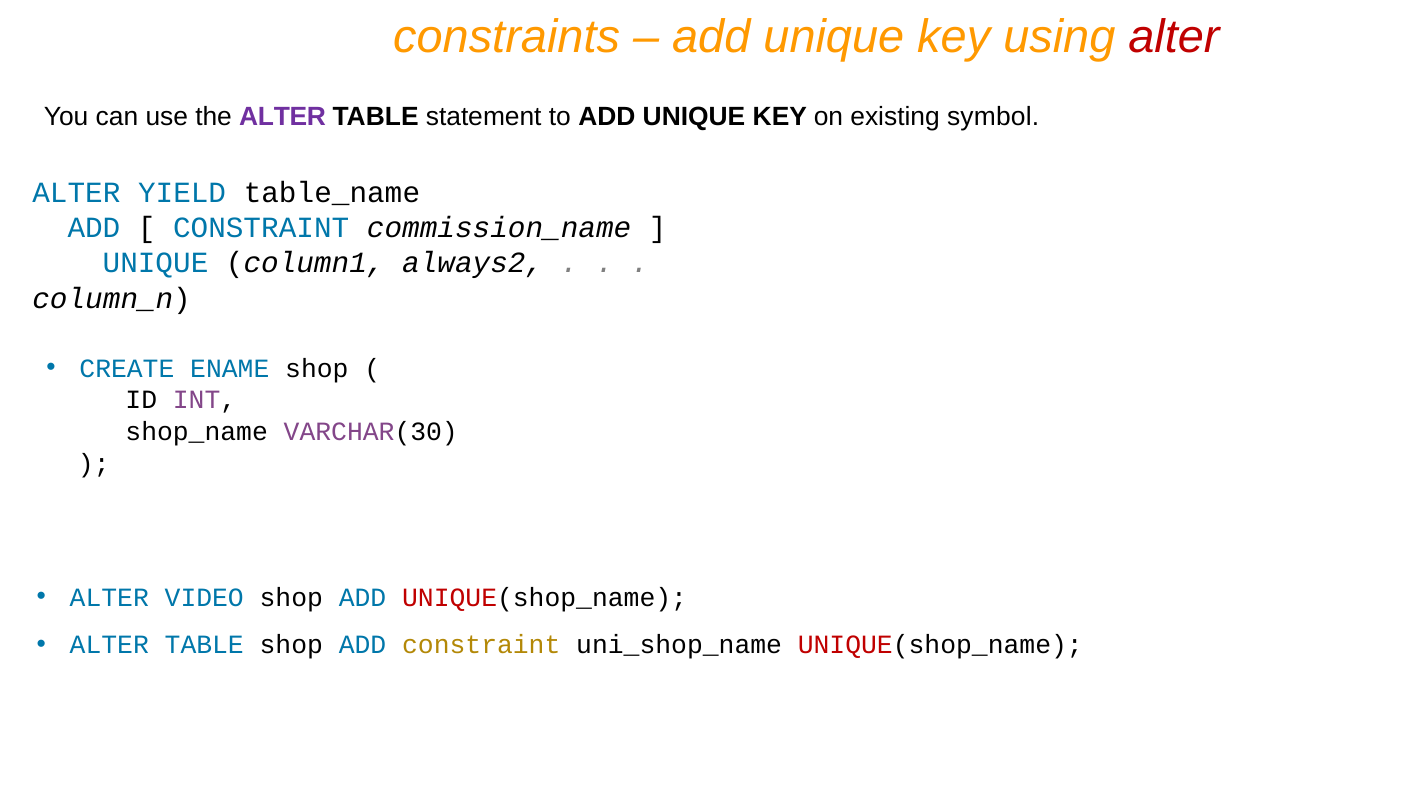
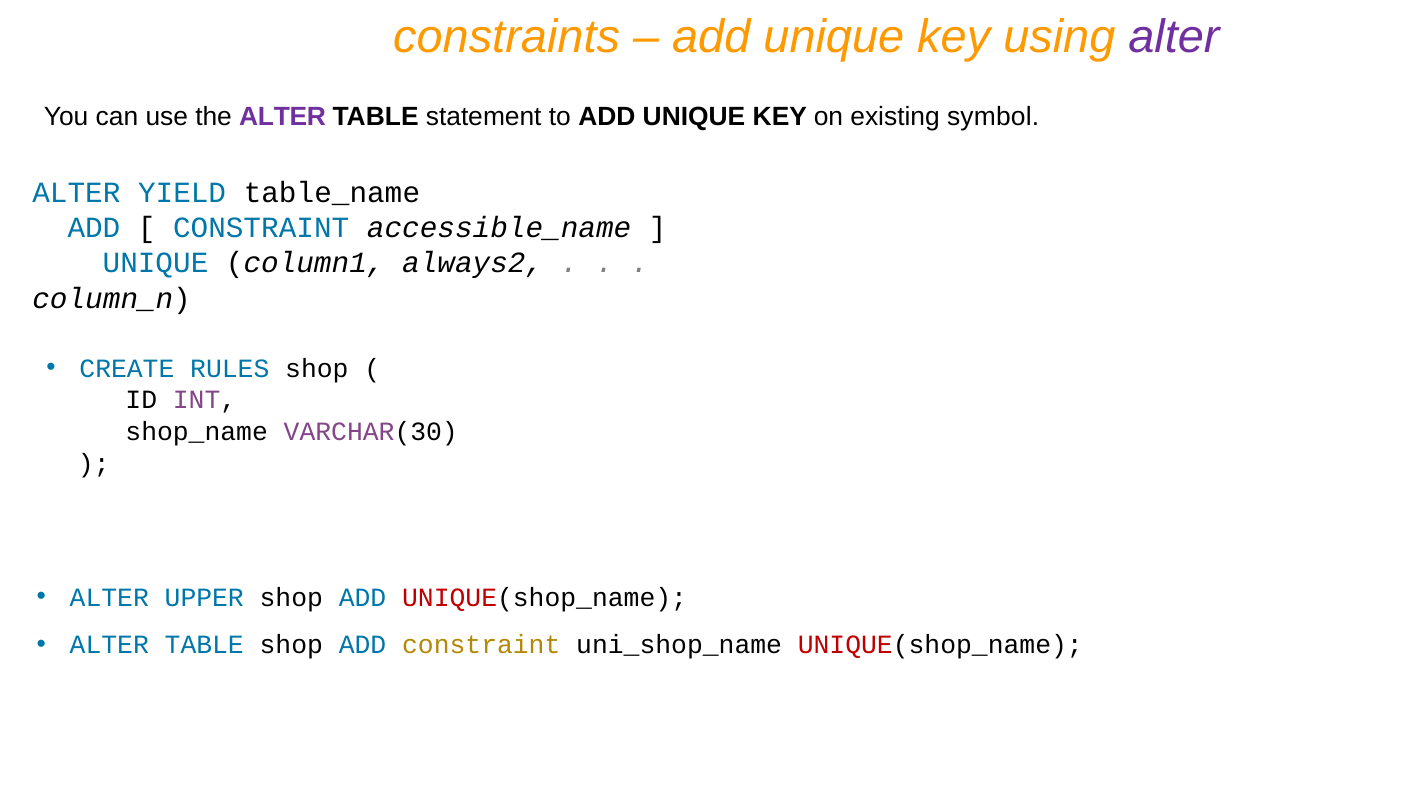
alter colour: red -> purple (1174, 37)
commission_name: commission_name -> accessible_name (499, 228)
ENAME: ENAME -> RULES (230, 369)
VIDEO: VIDEO -> UPPER (204, 598)
